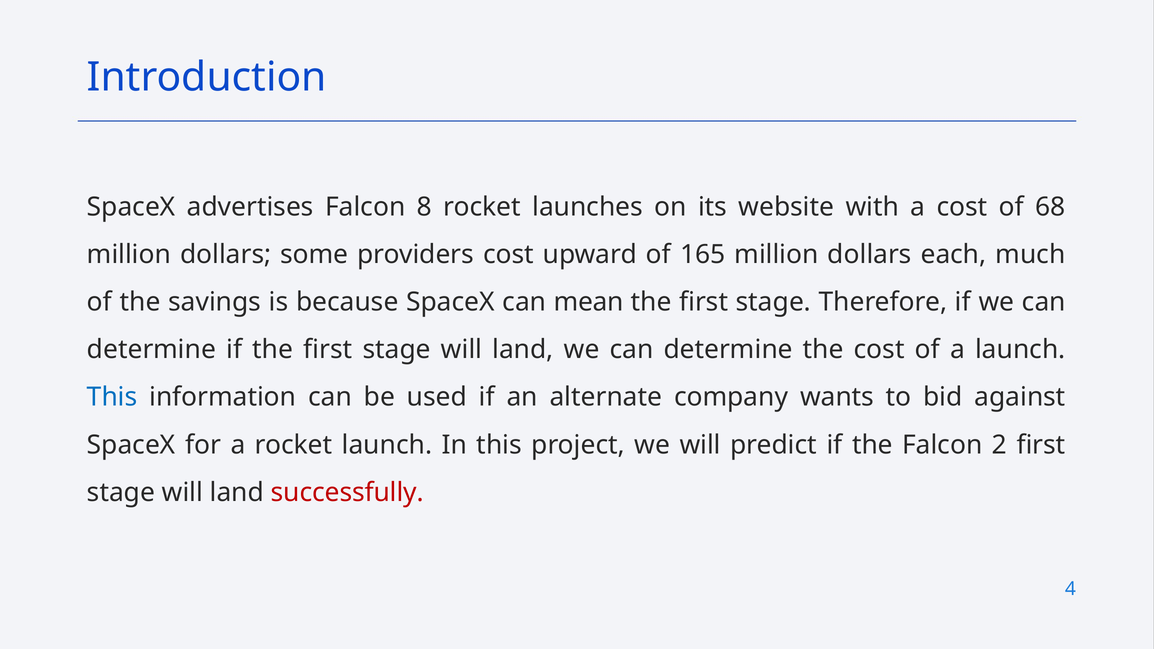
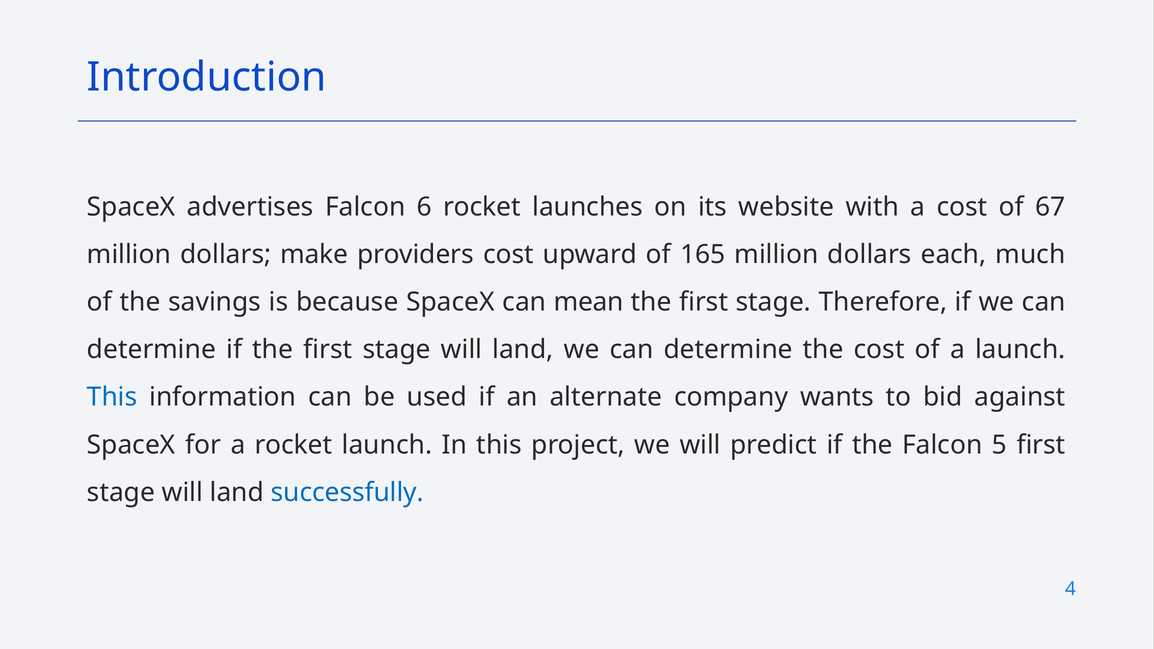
8: 8 -> 6 (424, 207)
68: 68 -> 67 (1050, 207)
some: some -> make (314, 255)
2: 2 -> 5 (1000, 445)
successfully colour: red -> blue (347, 492)
